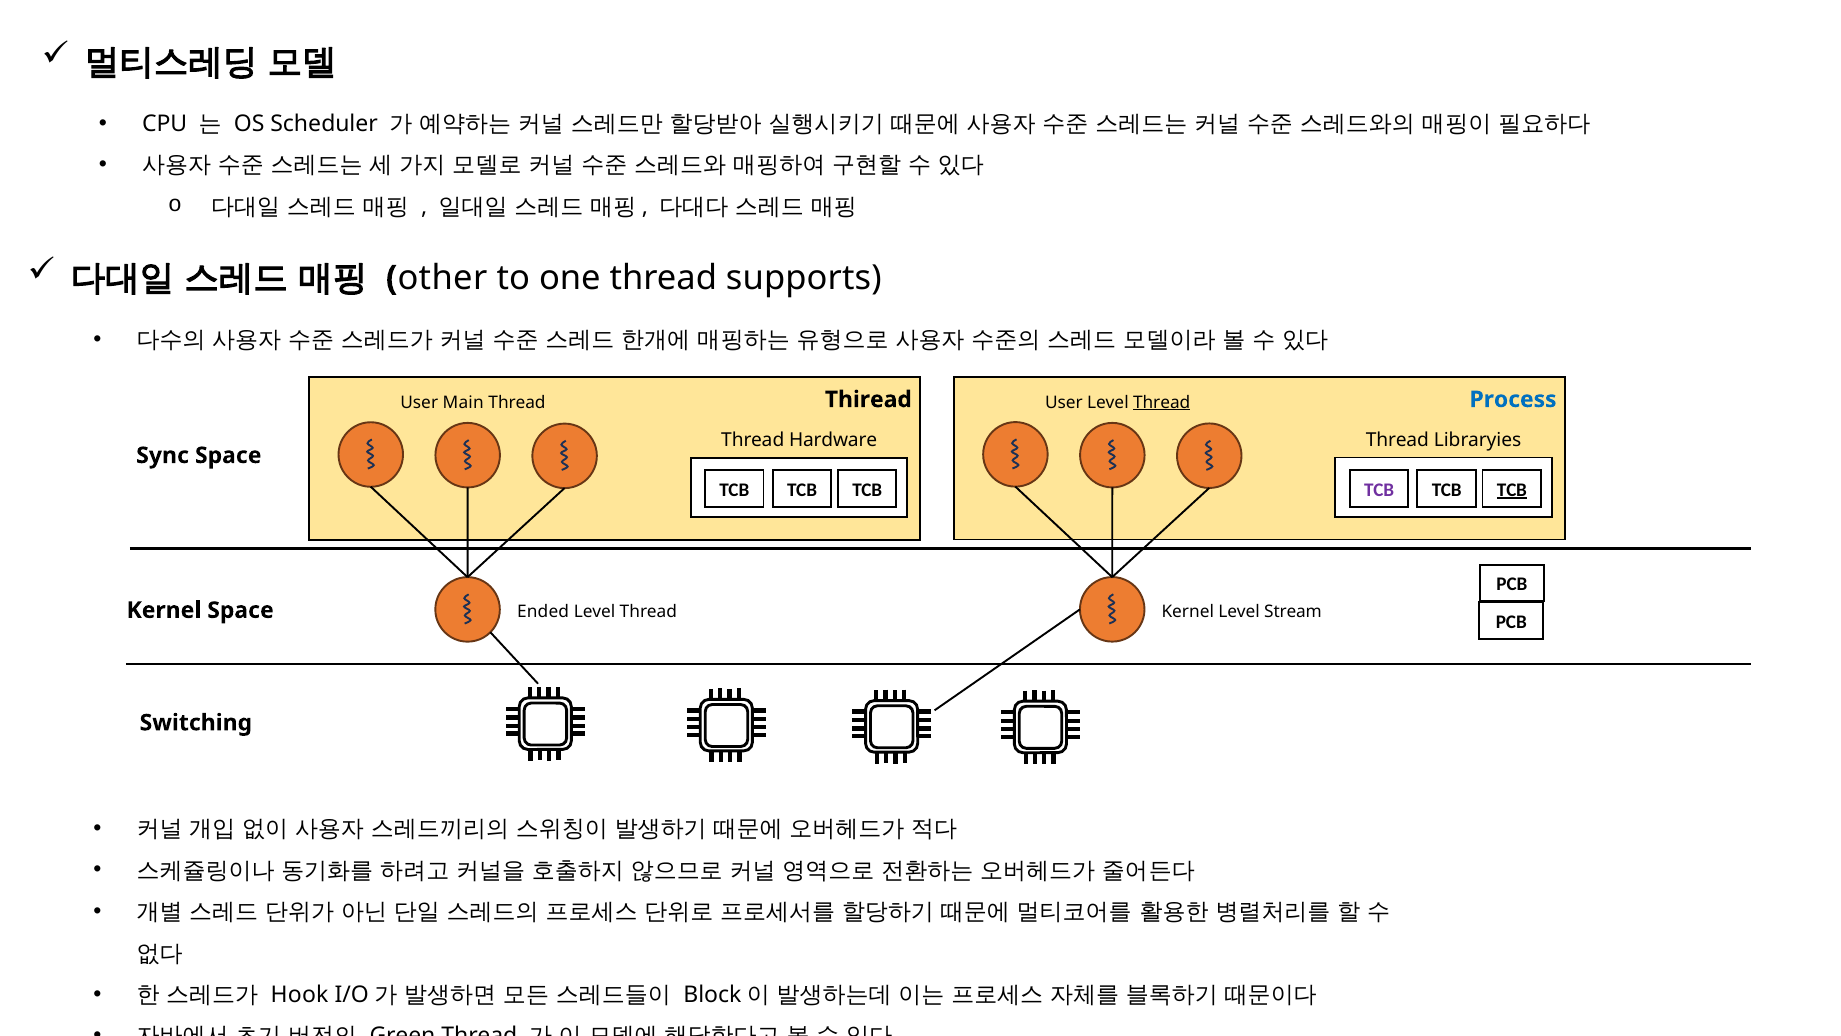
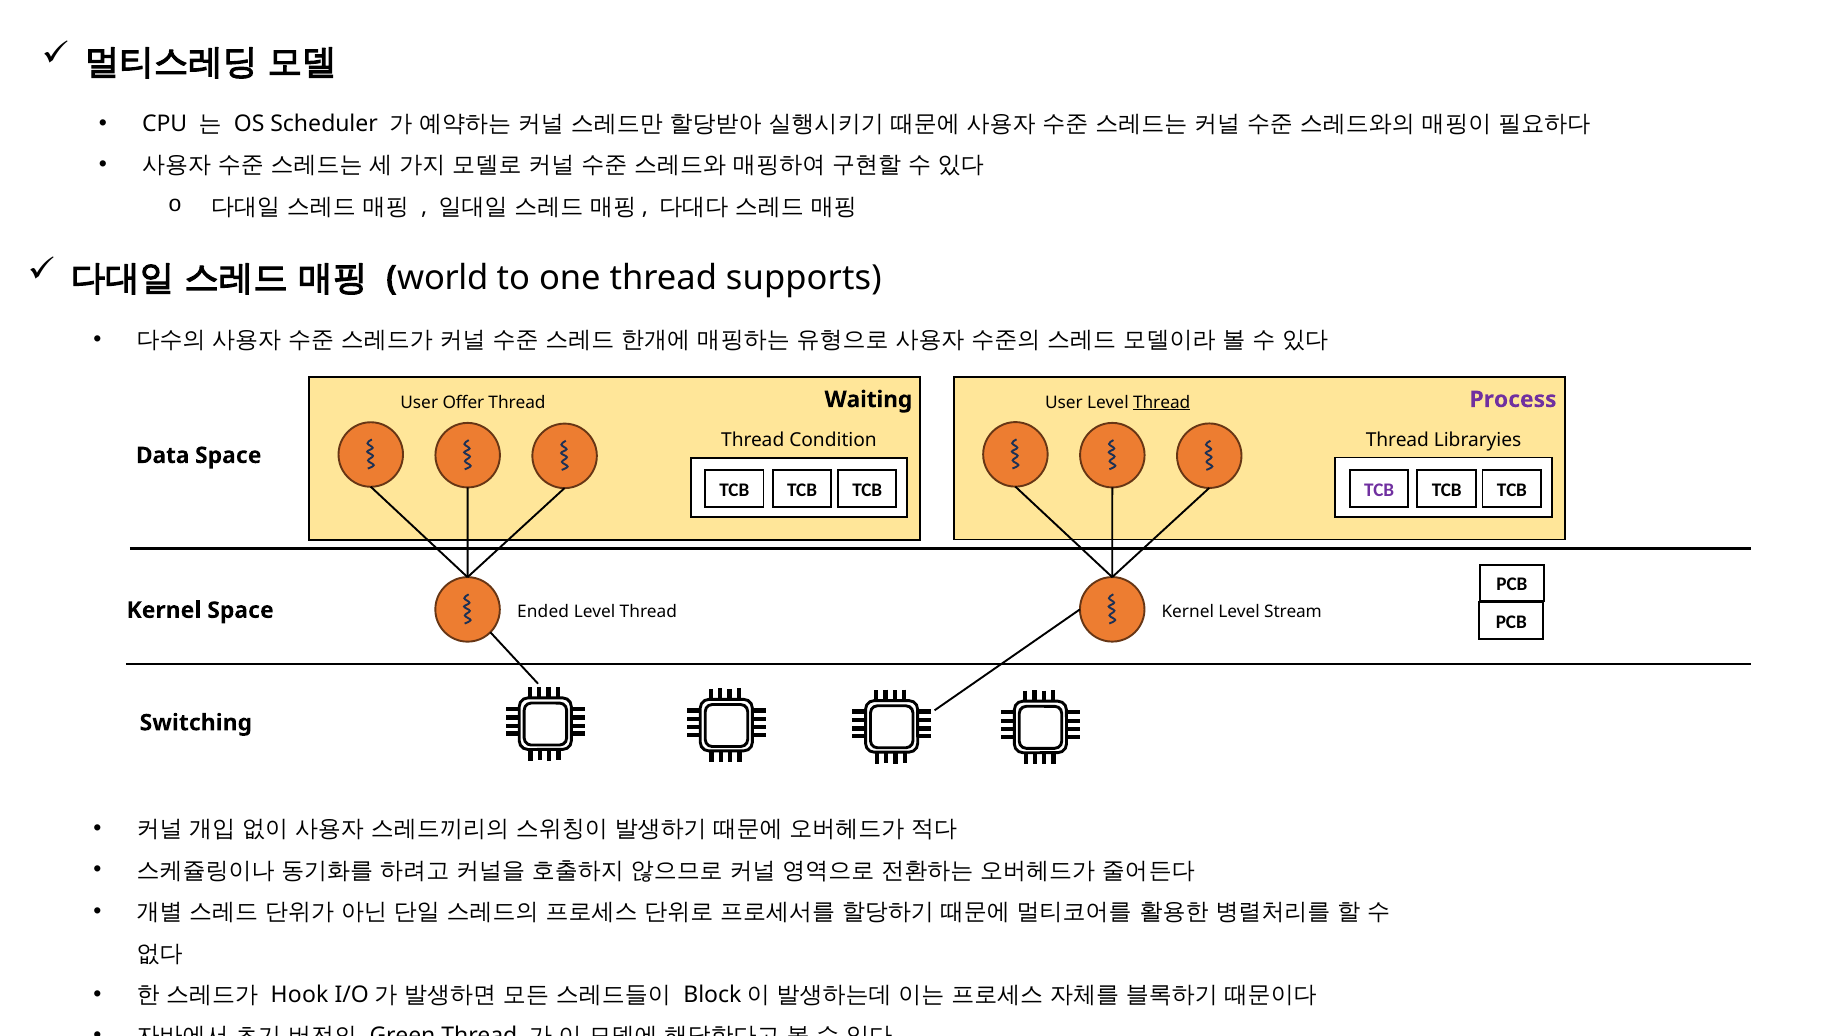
other: other -> world (443, 278)
Thiread: Thiread -> Waiting (868, 399)
Process colour: blue -> purple (1513, 399)
Main: Main -> Offer (463, 402)
Hardware: Hardware -> Condition (833, 440)
Sync: Sync -> Data (163, 455)
TCB underline: present -> none (1512, 490)
